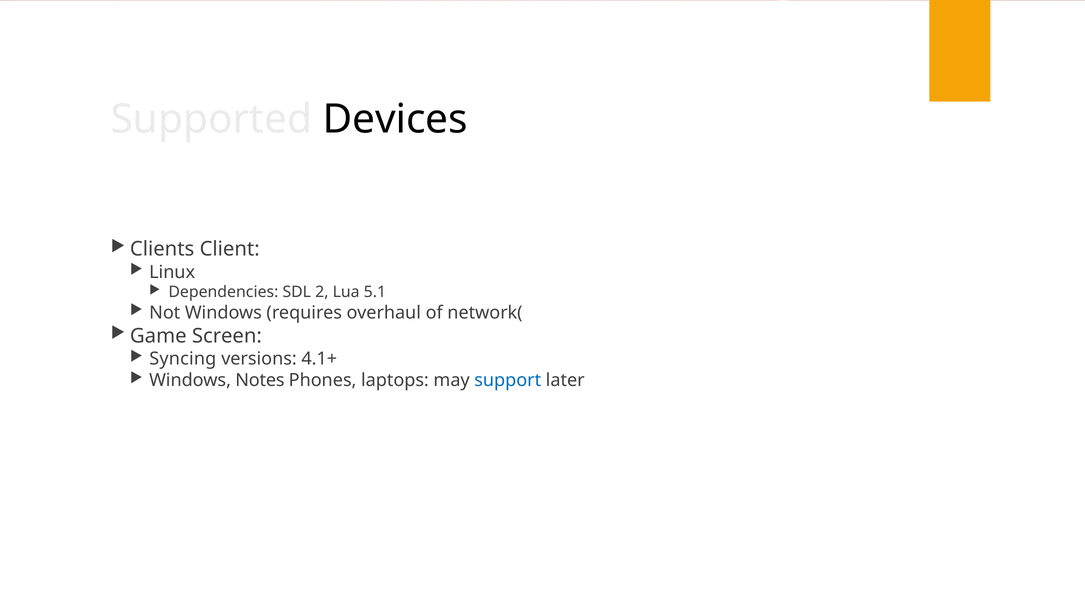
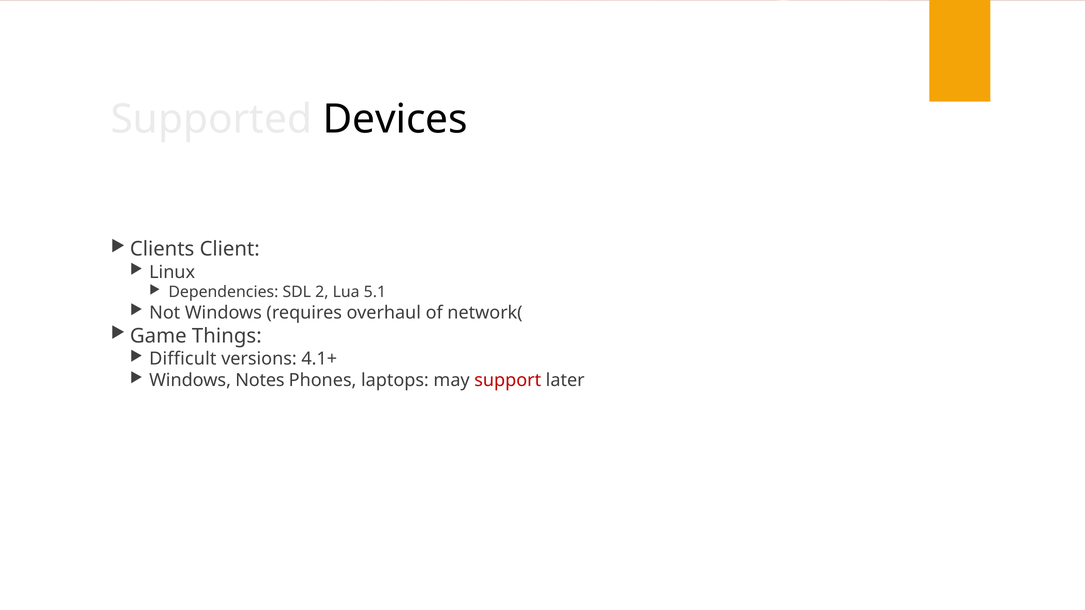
Screen: Screen -> Things (227, 336)
Syncing: Syncing -> Difficult (183, 359)
support colour: blue -> red (508, 381)
